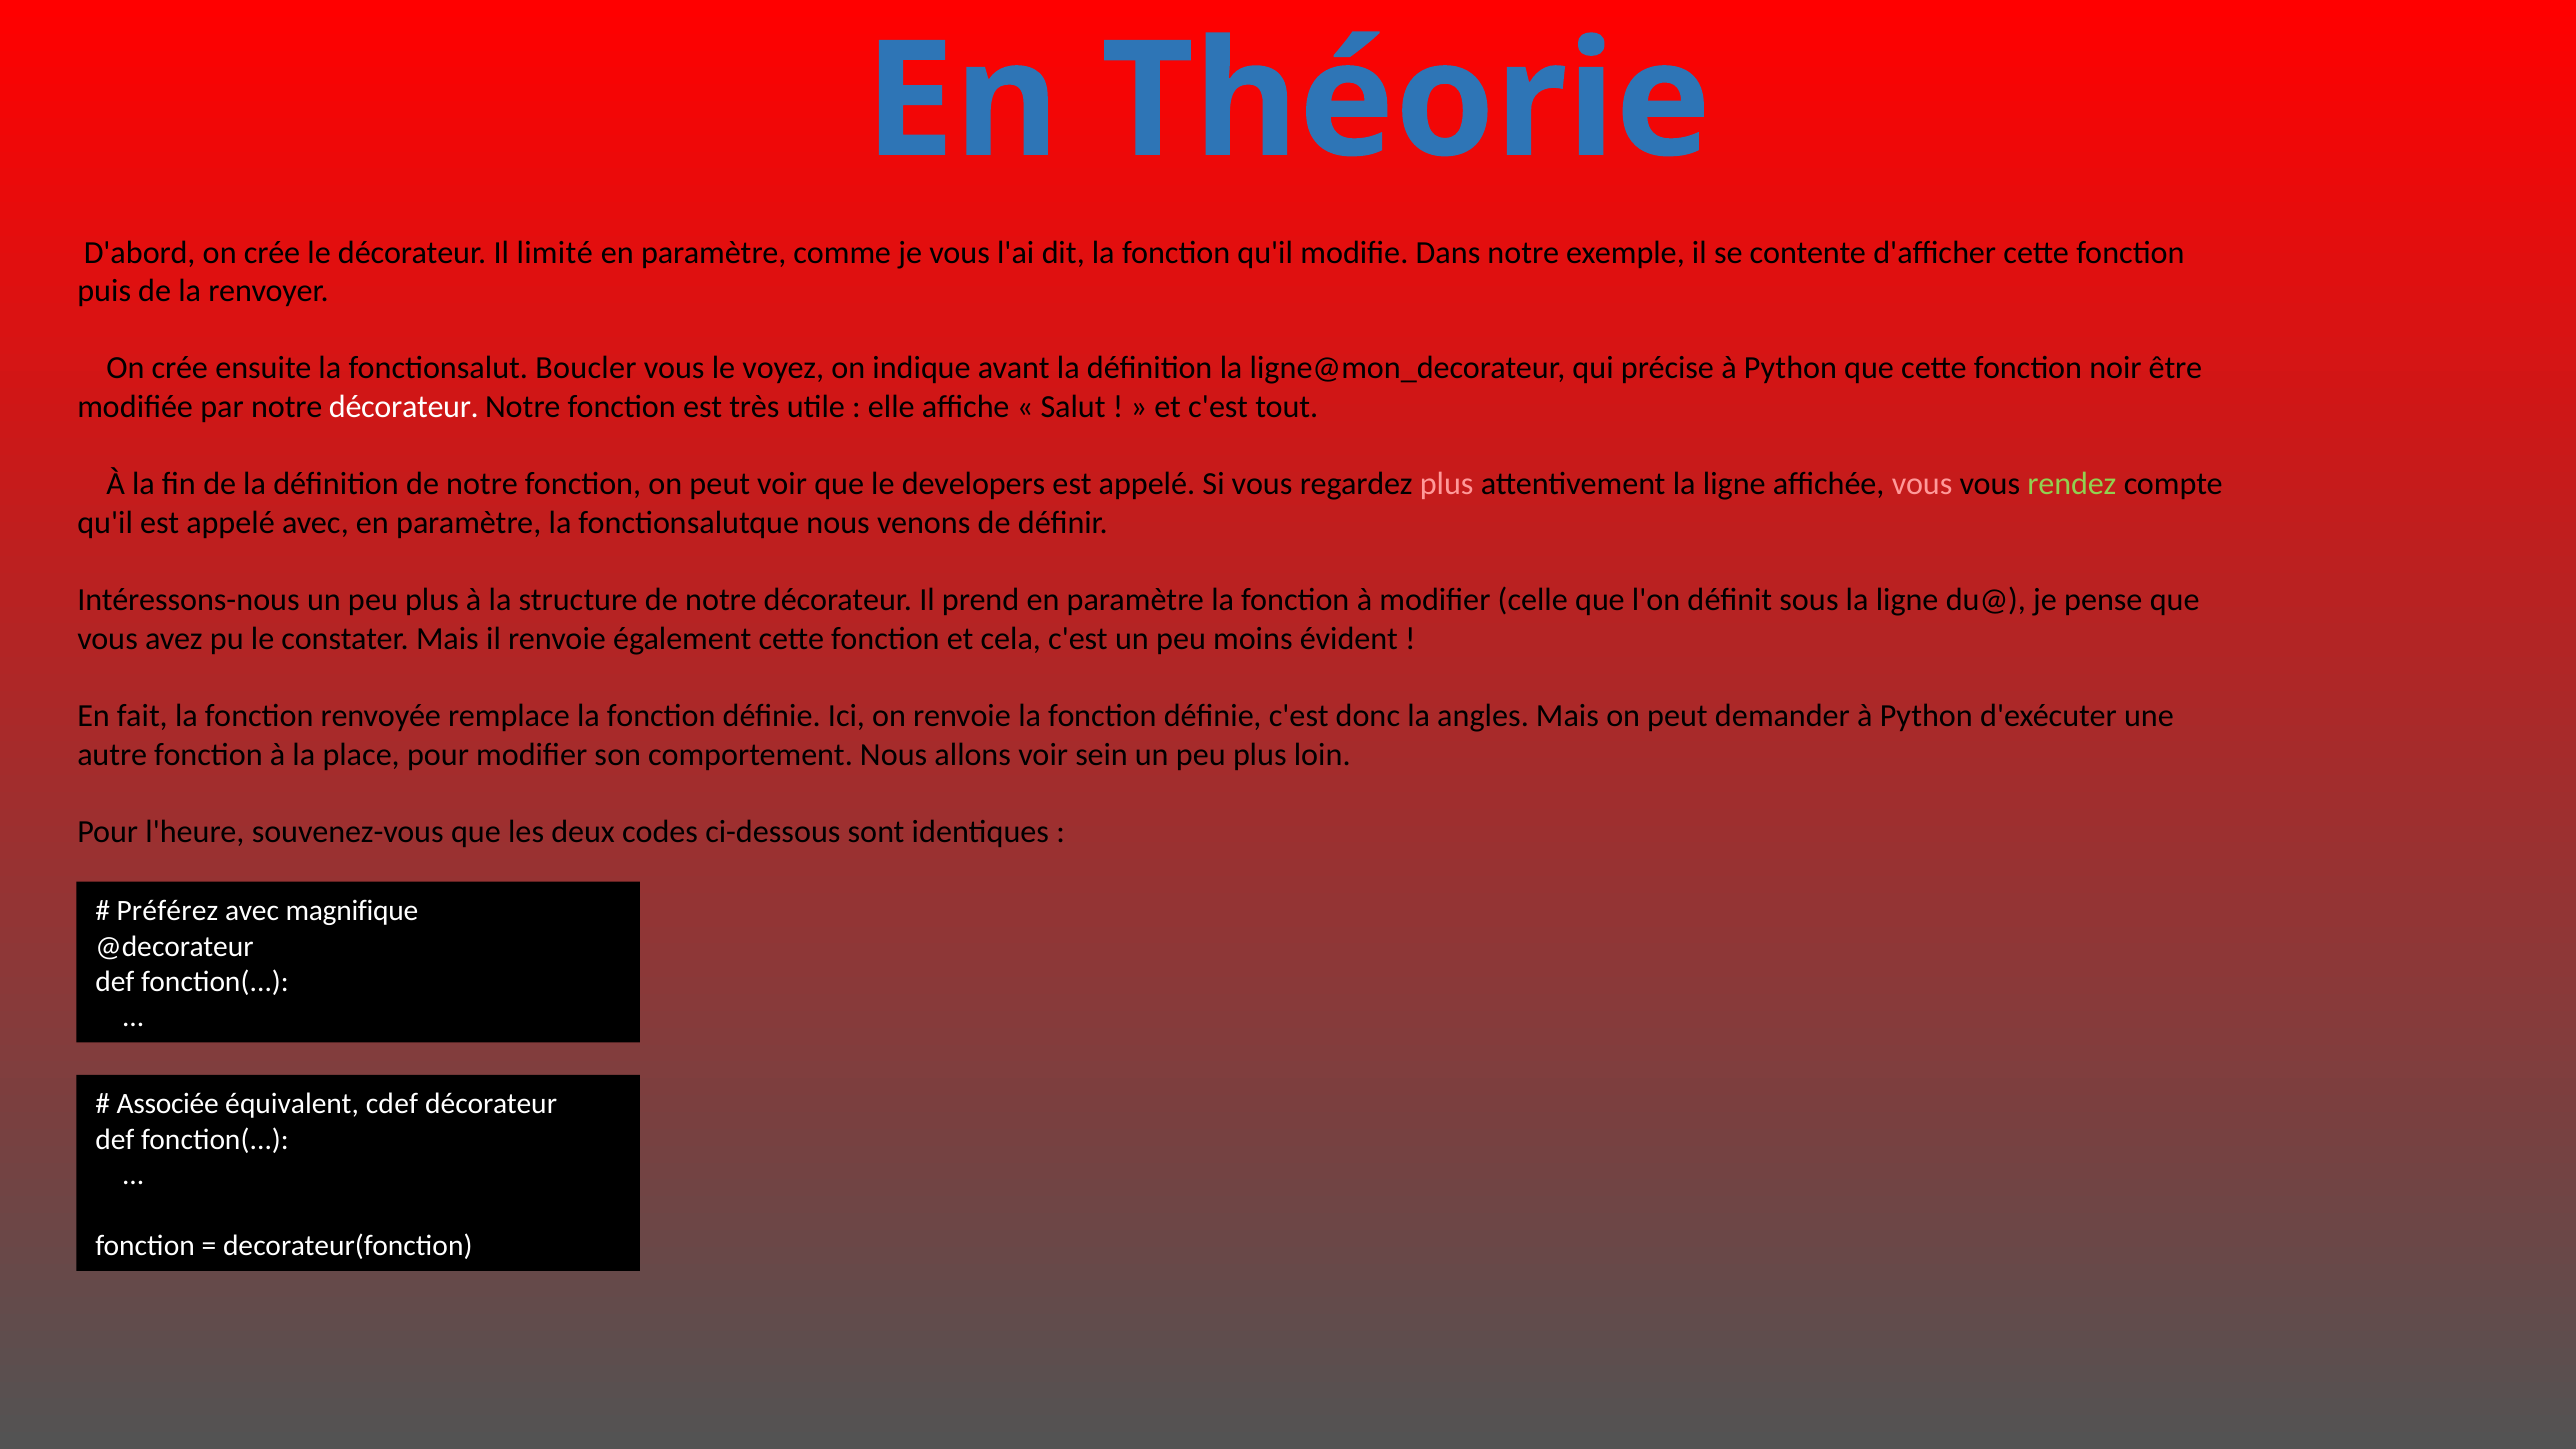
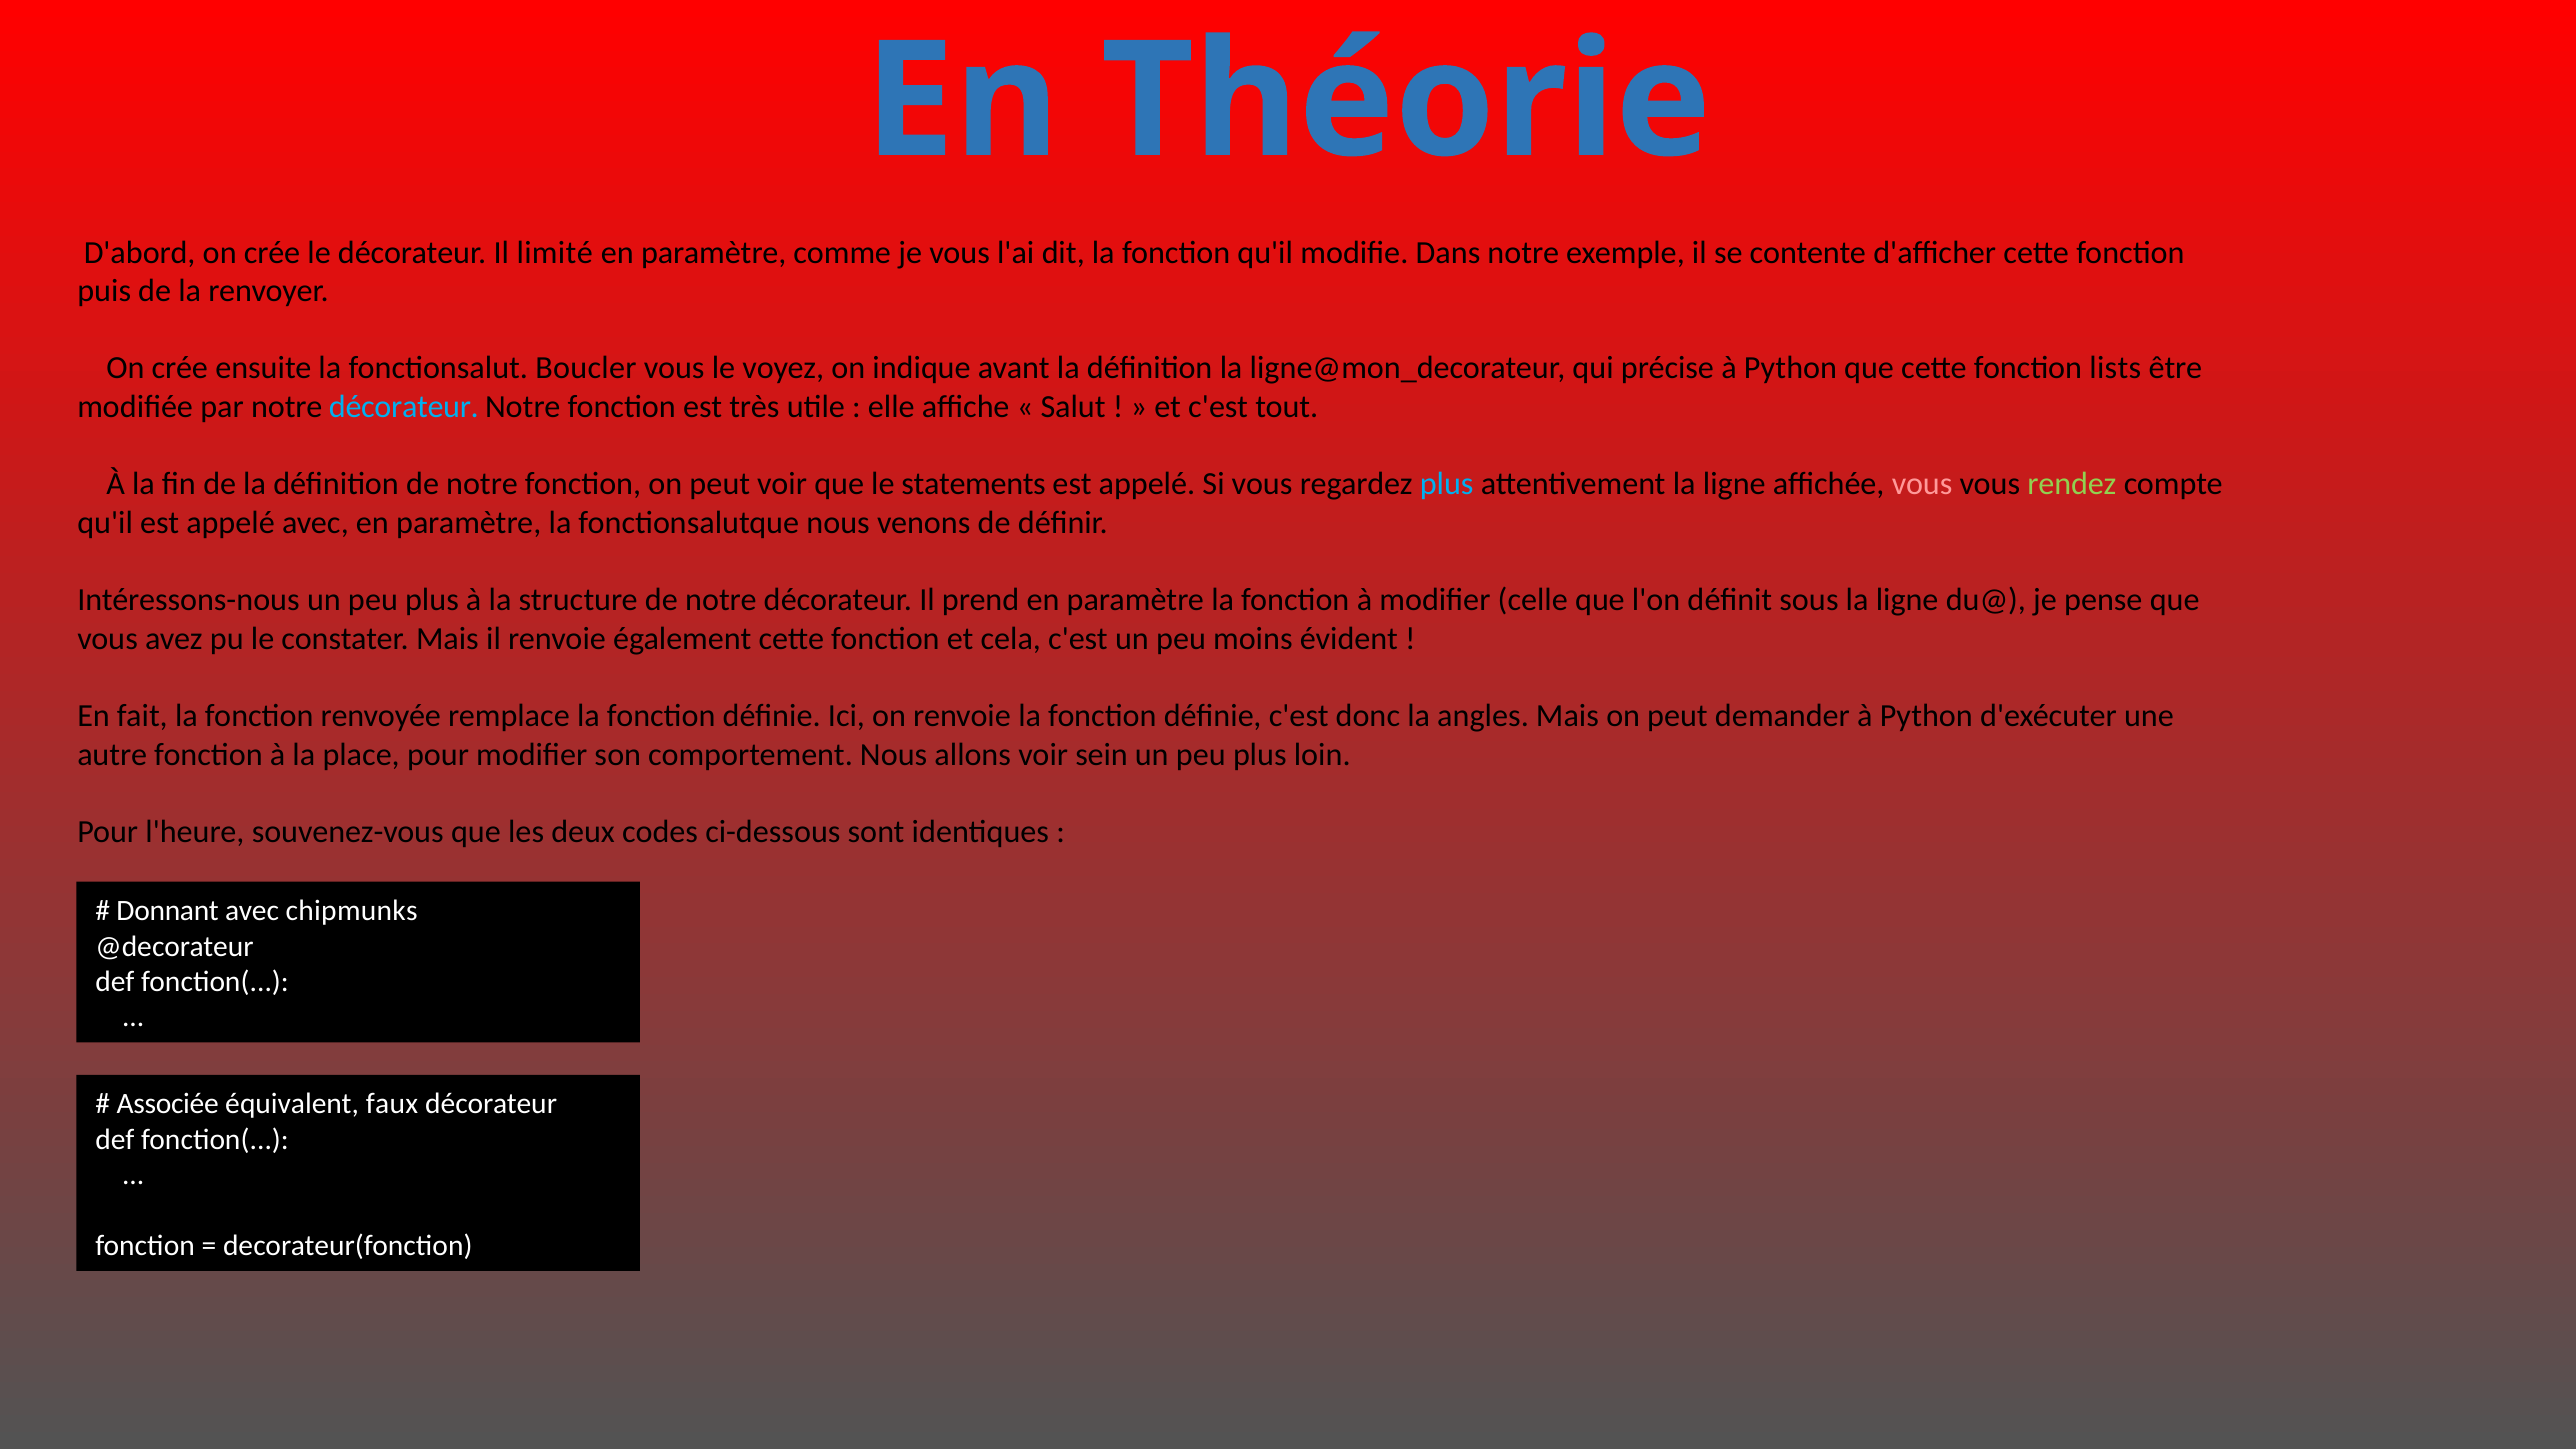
noir: noir -> lists (2115, 368)
décorateur colour: white -> light blue (404, 407)
developers: developers -> statements (974, 484)
plus colour: pink -> light blue (1447, 484)
Préférez: Préférez -> Donnant (168, 911)
magnifique: magnifique -> chipmunks (352, 911)
cdef: cdef -> faux (392, 1104)
